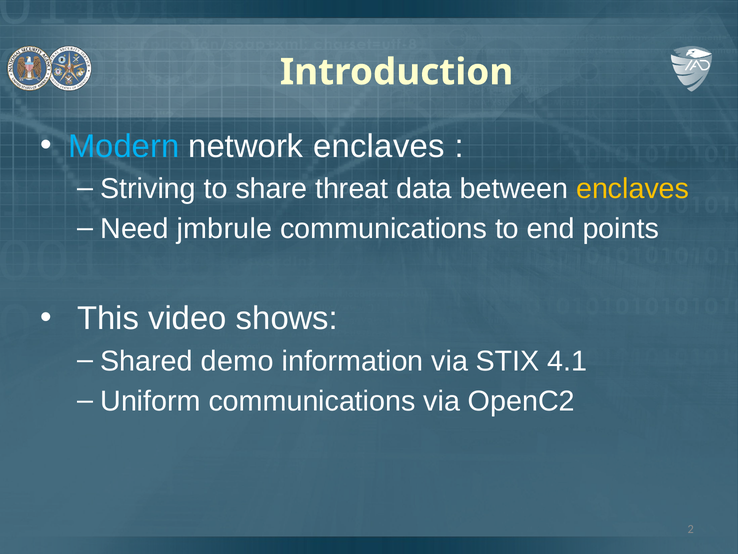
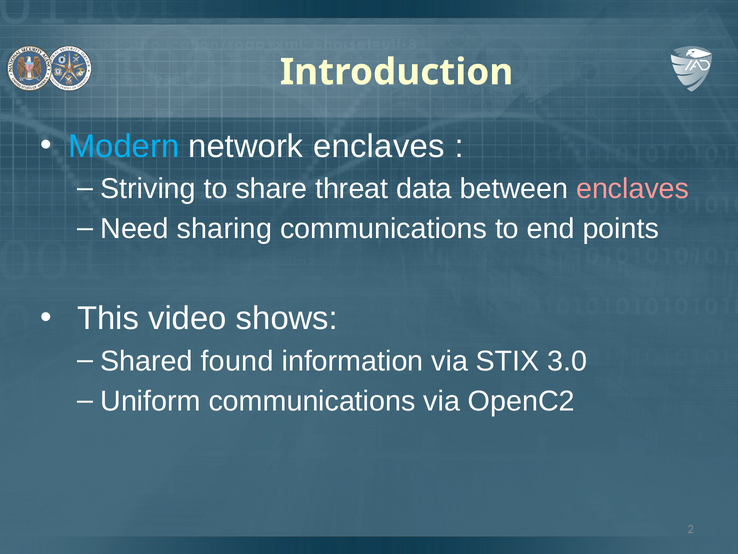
enclaves colour: yellow -> pink (633, 188)
jmbrule: jmbrule -> sharing (224, 229)
demo: demo -> found (237, 361)
4.1: 4.1 -> 3.0 (567, 361)
